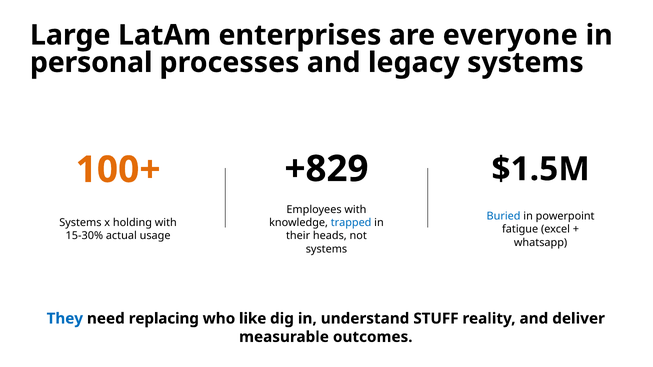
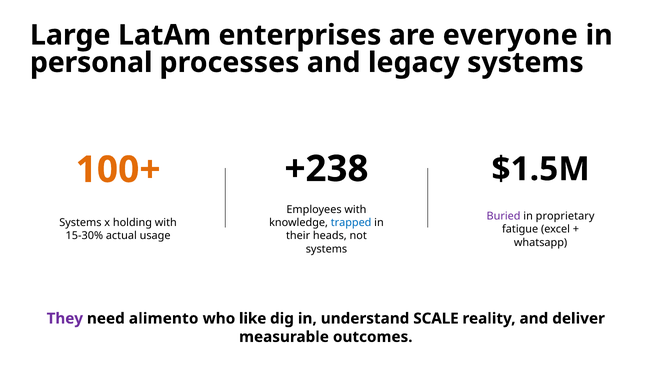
+829: +829 -> +238 (326, 169)
Buried colour: blue -> purple (504, 216)
powerpoint: powerpoint -> proprietary (565, 216)
They colour: blue -> purple (65, 319)
replacing: replacing -> alimento (164, 319)
STUFF: STUFF -> SCALE (436, 319)
